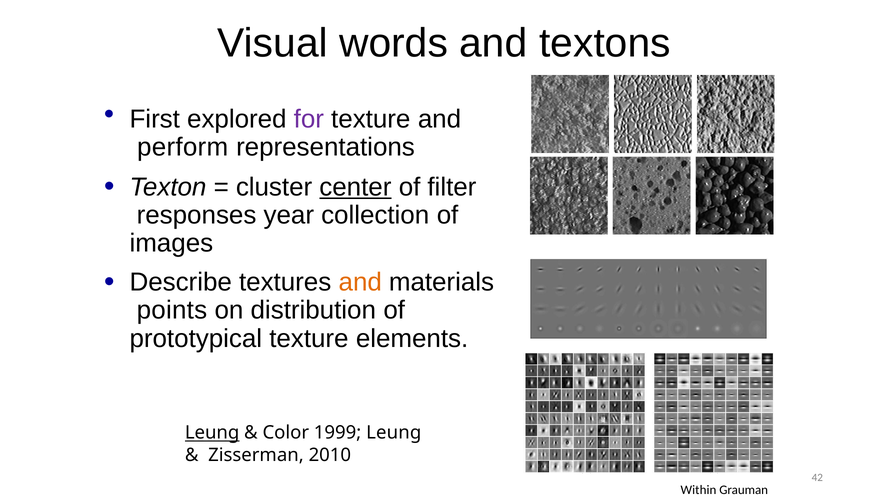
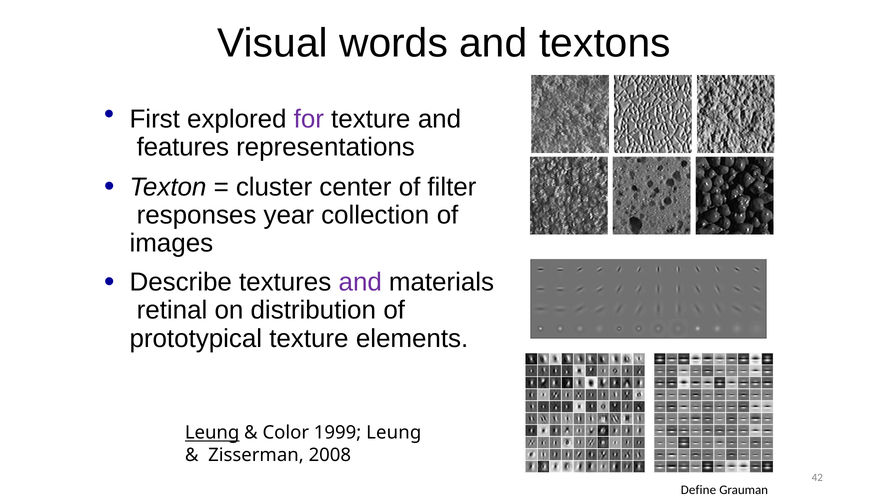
perform: perform -> features (183, 147)
center underline: present -> none (355, 187)
and colour: orange -> purple (360, 282)
points: points -> retinal (172, 311)
2010: 2010 -> 2008 (330, 455)
Within: Within -> Define (698, 490)
